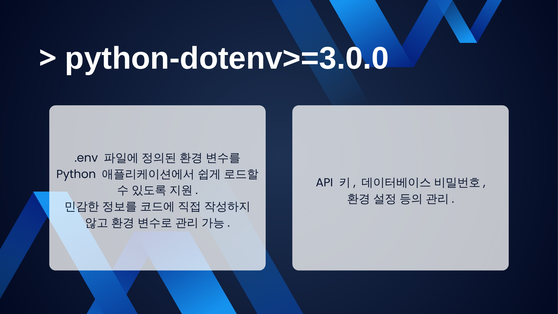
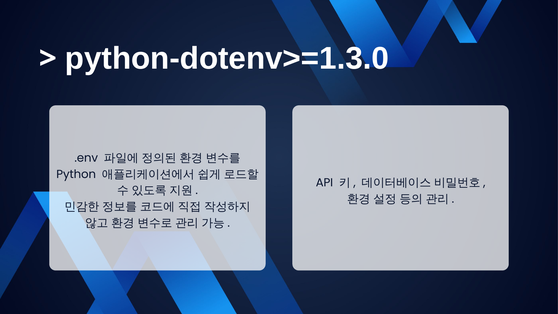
python-dotenv>=3.0.0: python-dotenv>=3.0.0 -> python-dotenv>=1.3.0 (227, 59)
